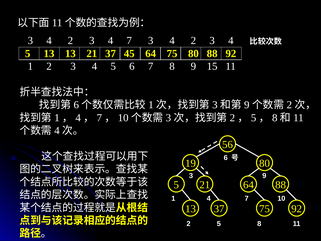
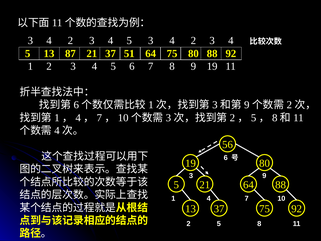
7: 7 -> 5 (129, 41)
13 13: 13 -> 87 (70, 53)
45: 45 -> 51 (129, 53)
9 15: 15 -> 19 (212, 66)
